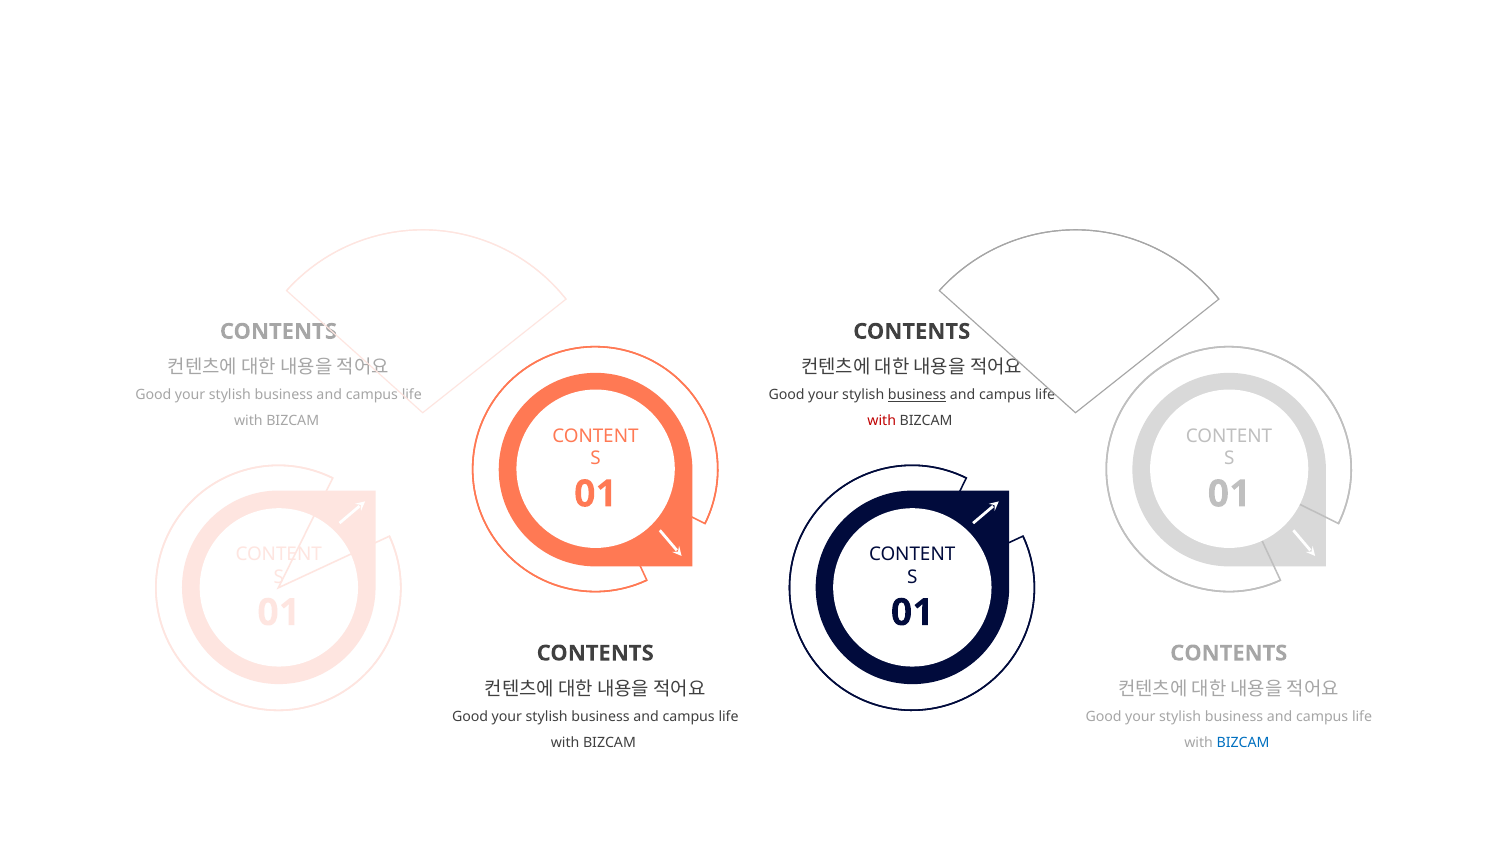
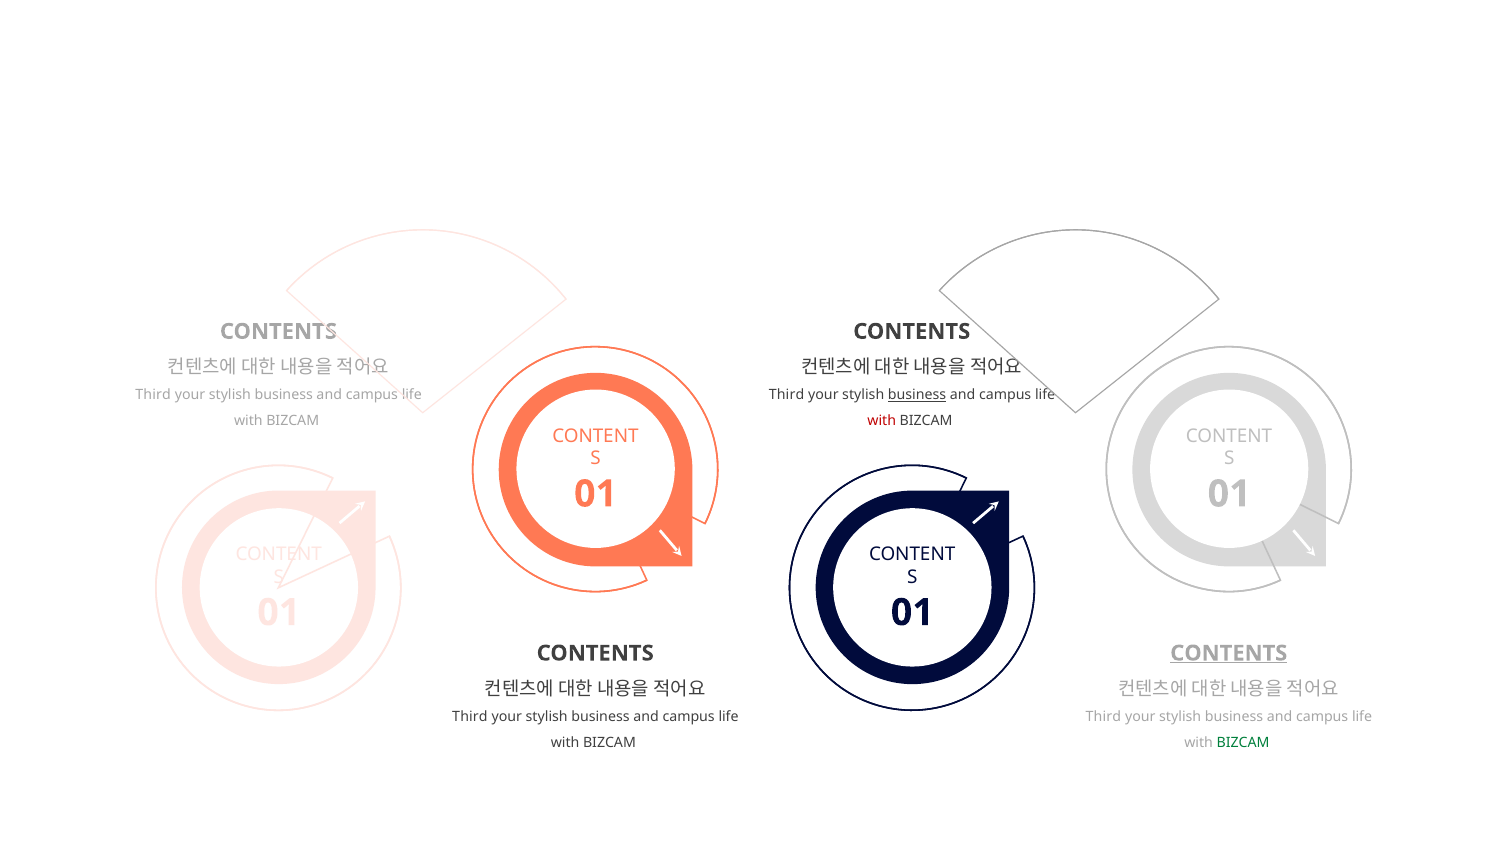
Good: Good -> Third (153, 395)
Good: Good -> Third (787, 395)
CONTENTS underline: none -> present (1229, 653)
Good: Good -> Third (470, 717)
Good: Good -> Third (1103, 717)
BIZCAM colour: blue -> green (1243, 742)
